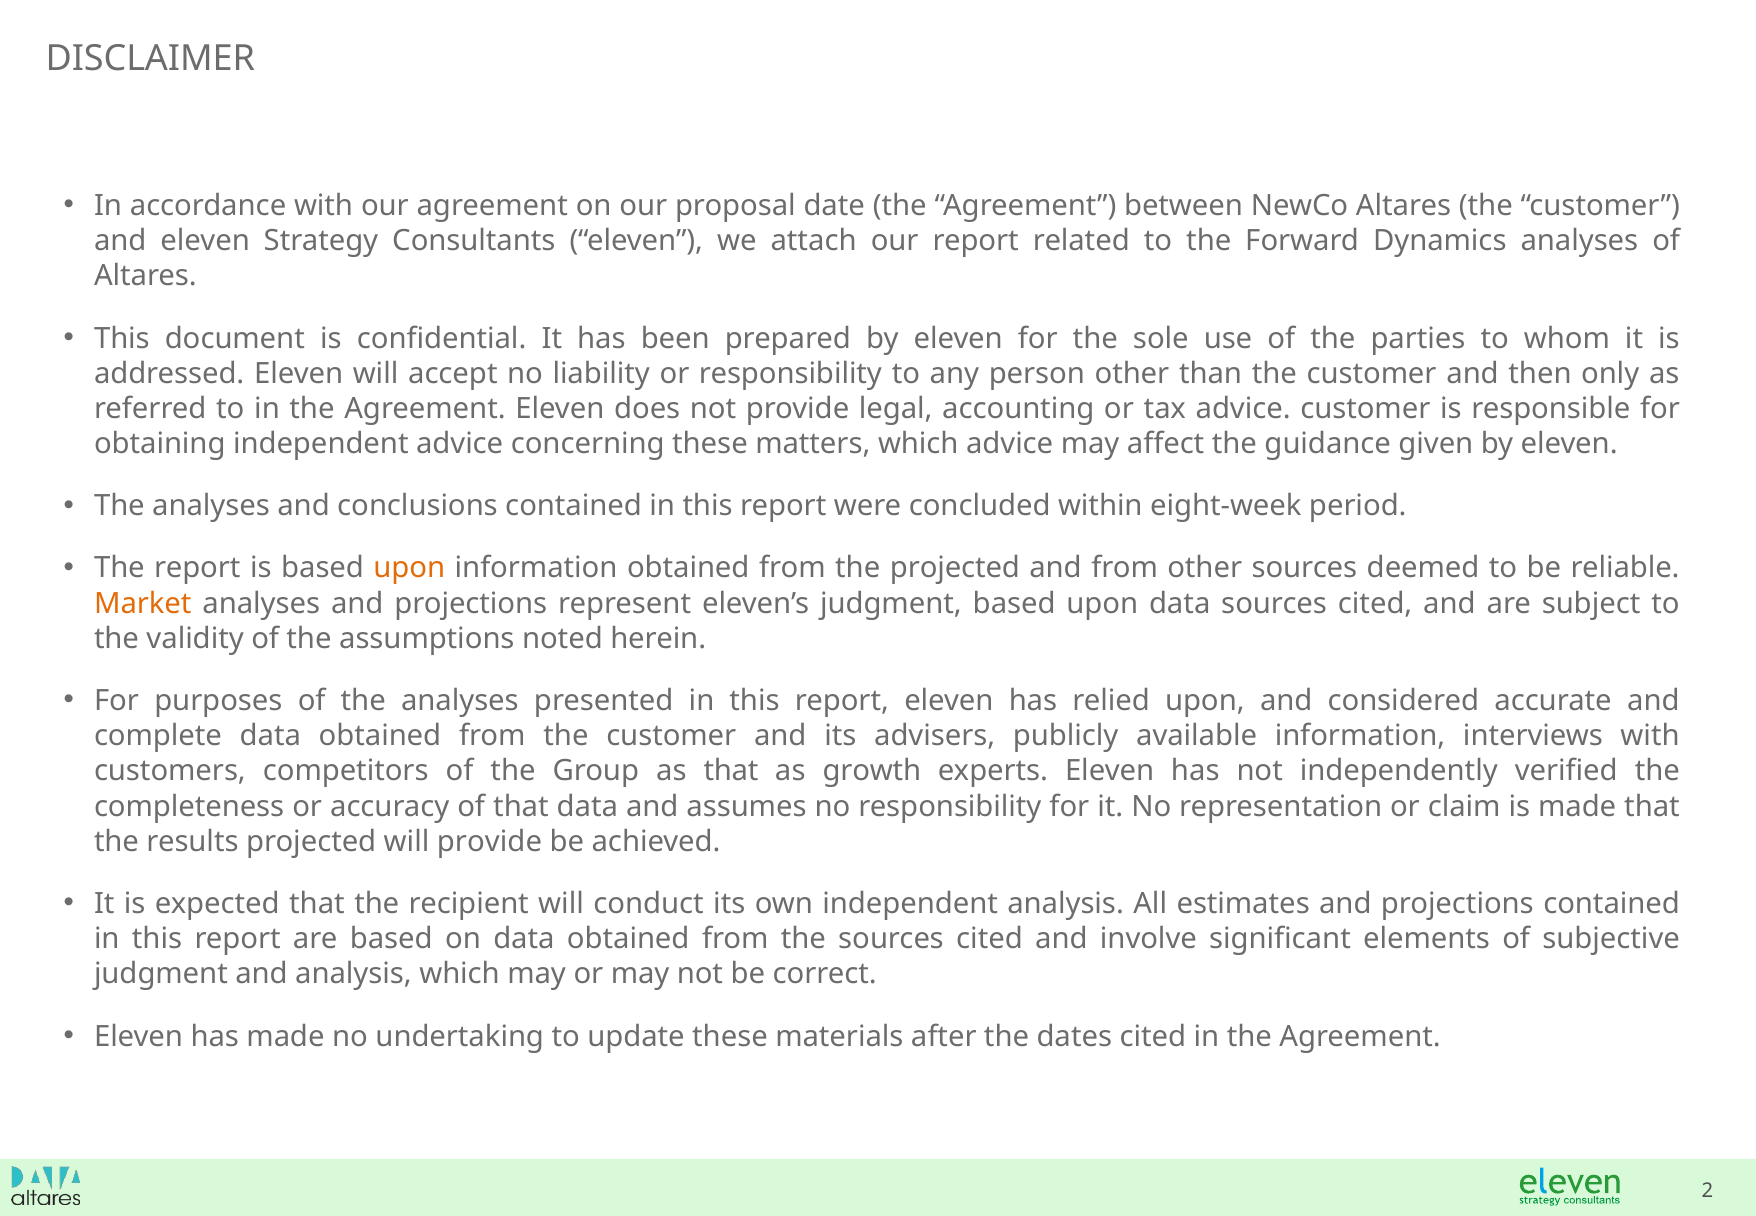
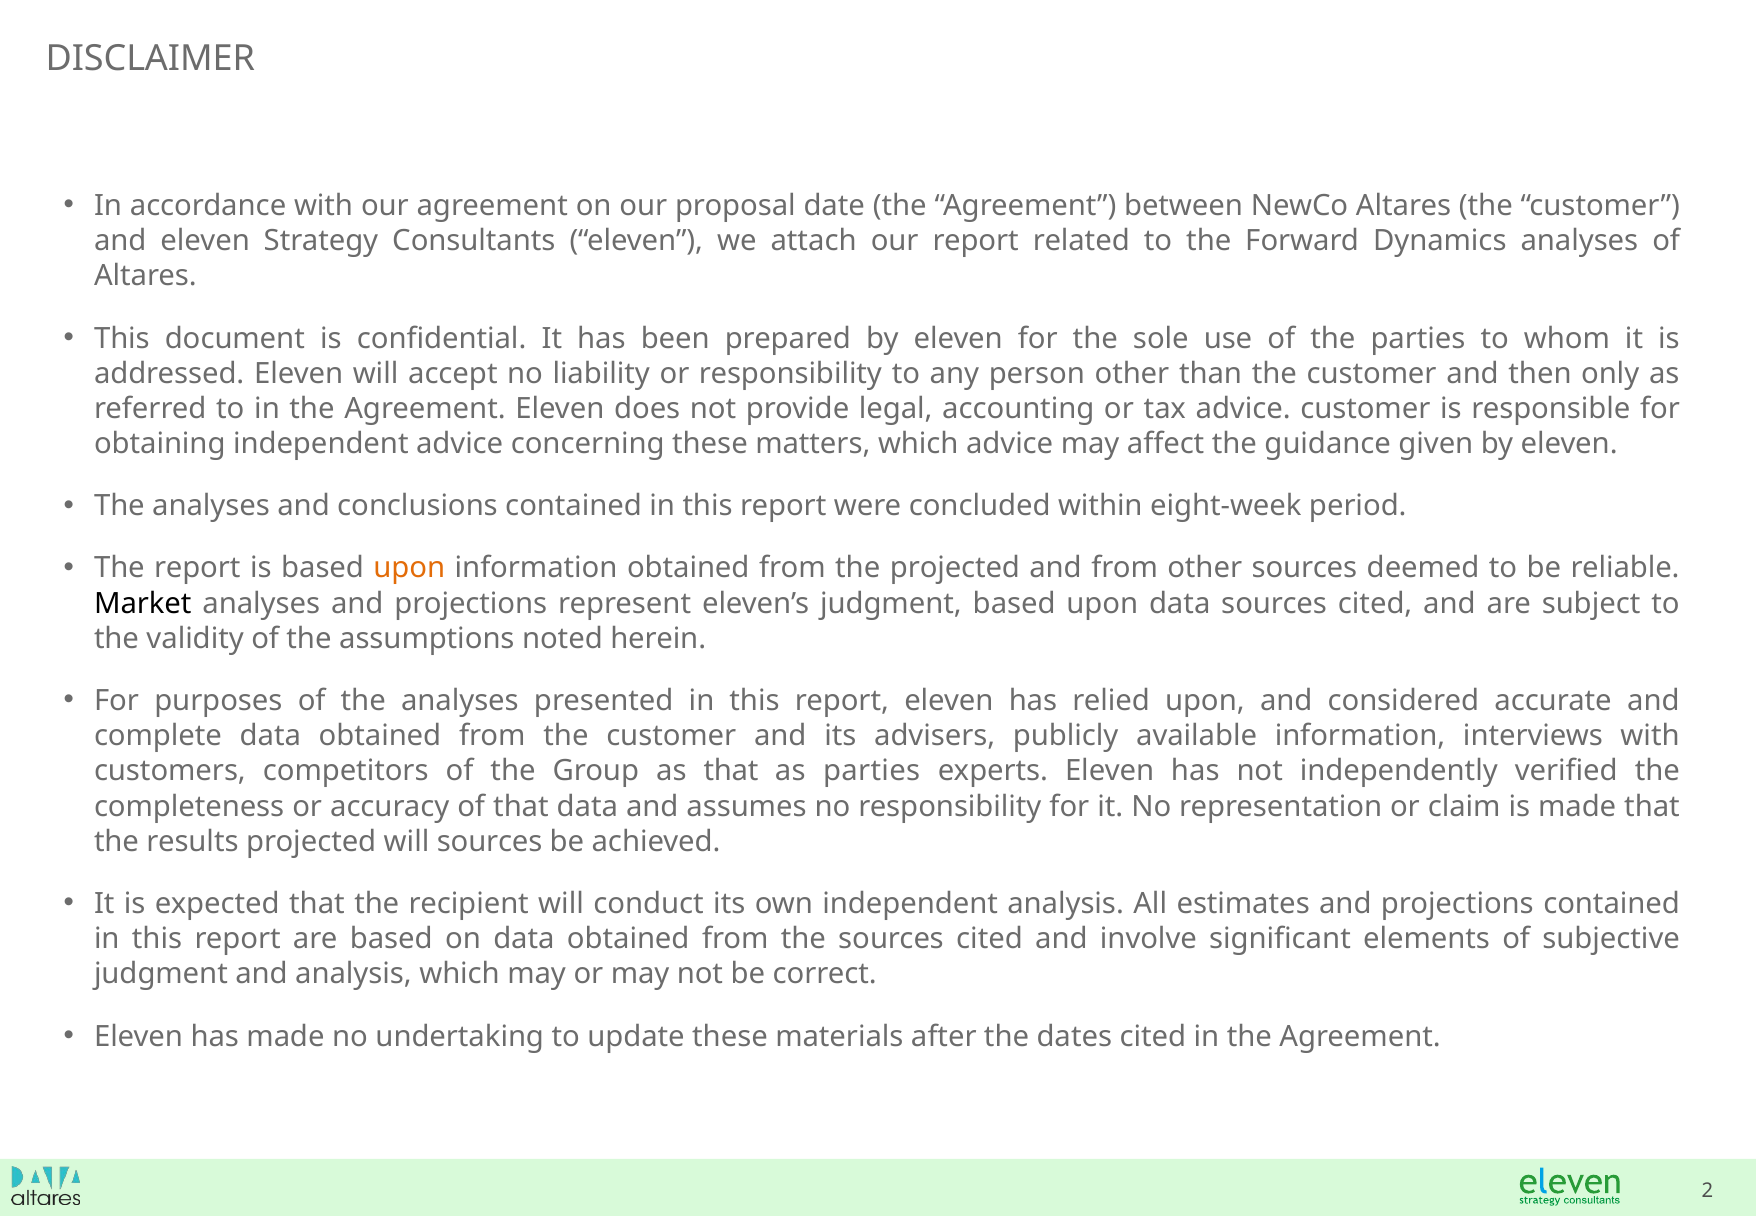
Market colour: orange -> black (143, 603)
as growth: growth -> parties (872, 771)
will provide: provide -> sources (490, 841)
